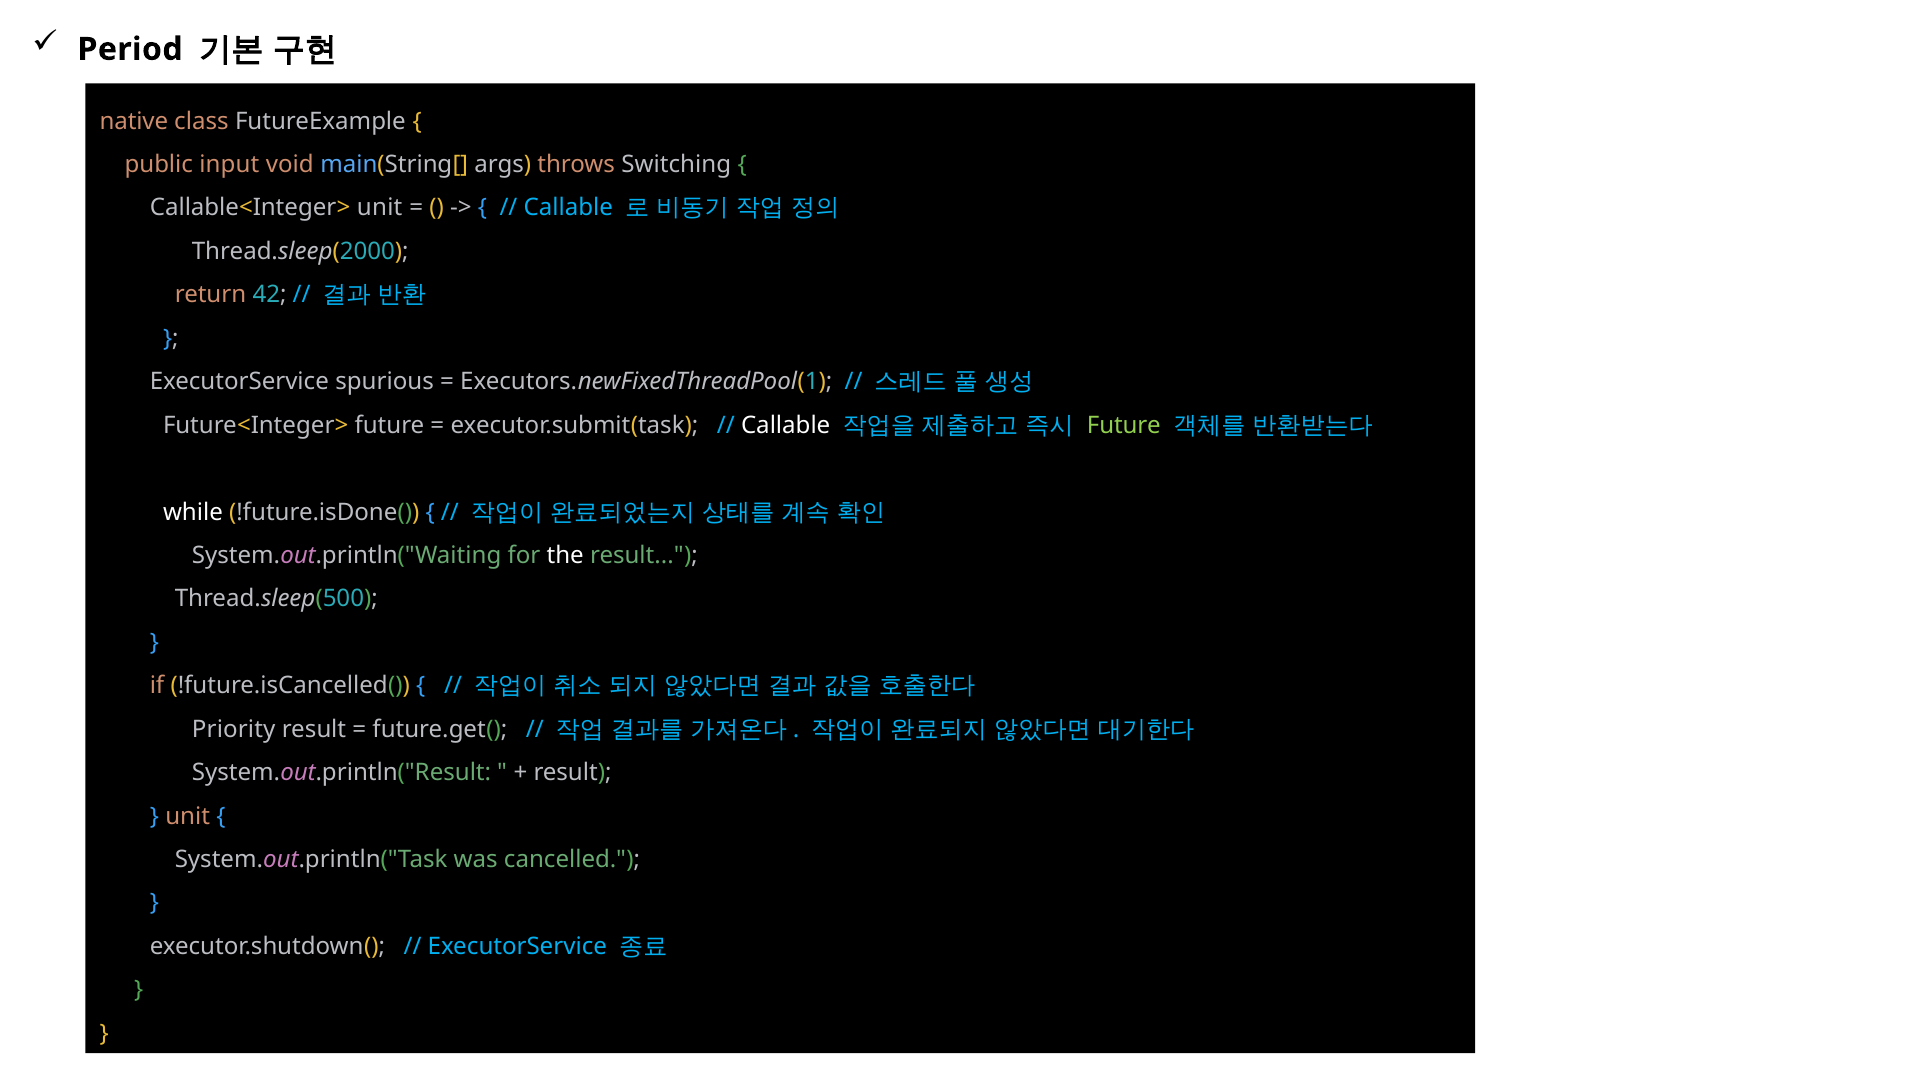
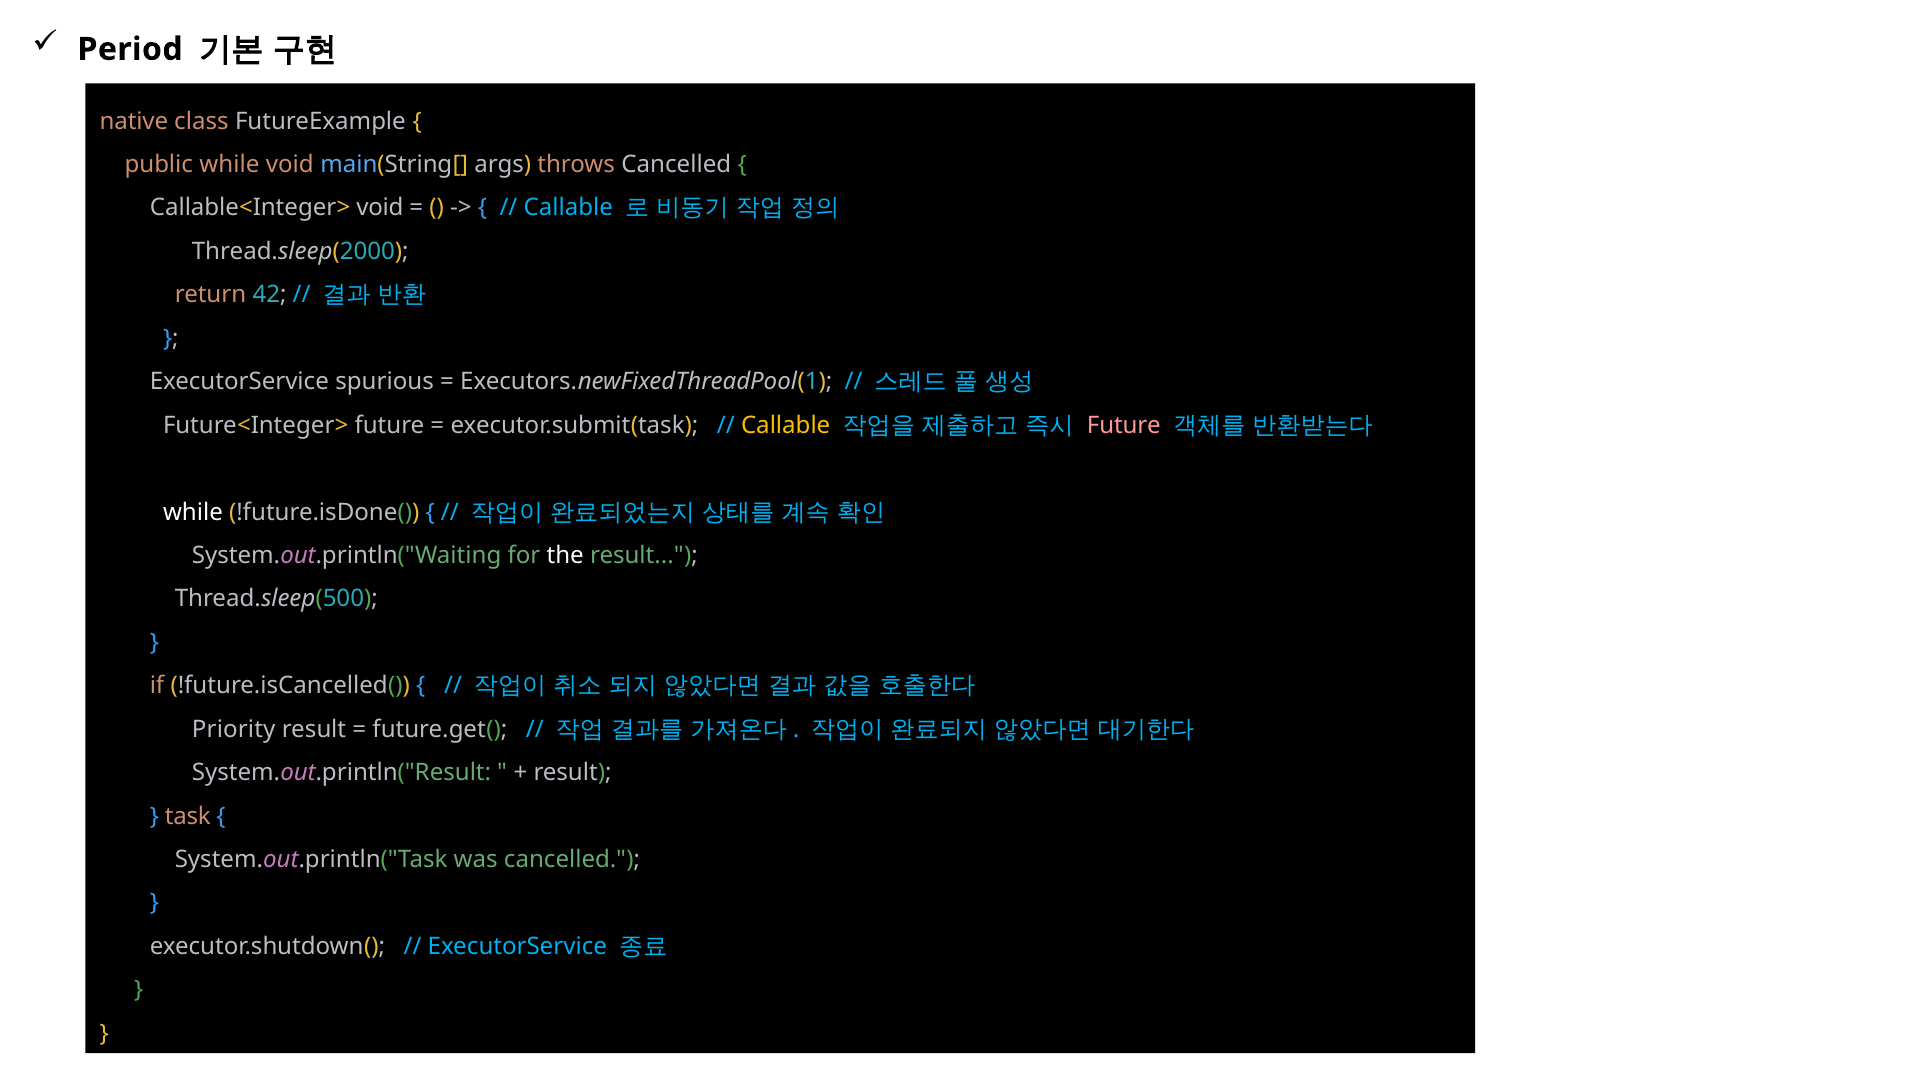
public input: input -> while (229, 164)
throws Switching: Switching -> Cancelled (676, 164)
Callable<Integer> unit: unit -> void (380, 208)
Callable colour: white -> yellow (786, 425)
Future colour: light green -> pink (1124, 425)
unit: unit -> task (188, 816)
